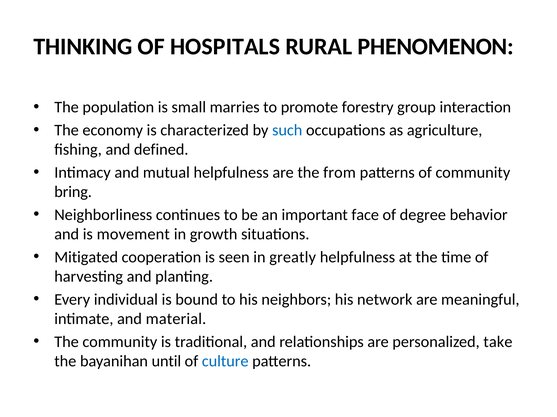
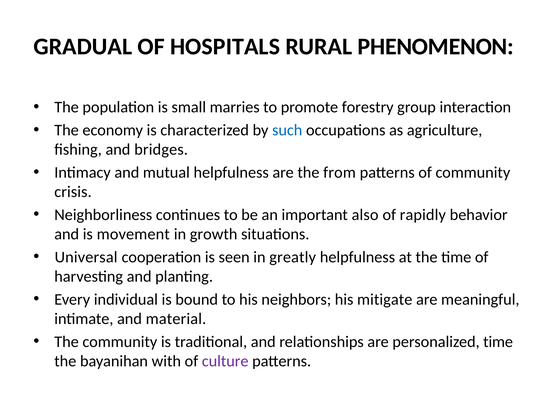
THINKING: THINKING -> GRADUAL (83, 47)
defined: defined -> bridges (161, 150)
bring: bring -> crisis (73, 192)
face: face -> also (365, 215)
degree: degree -> rapidly (423, 215)
Mitigated: Mitigated -> Universal (86, 258)
network: network -> mitigate (385, 300)
personalized take: take -> time (498, 342)
until: until -> with (166, 362)
culture colour: blue -> purple (225, 362)
